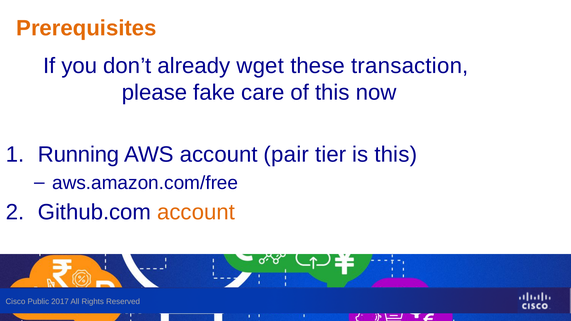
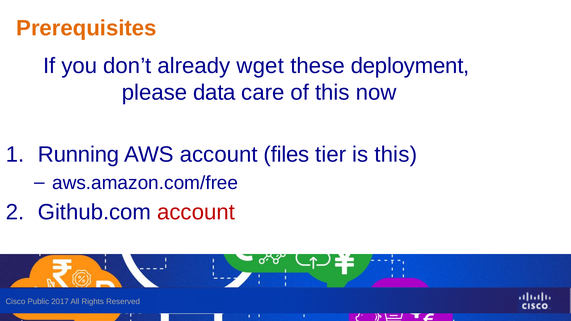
transaction: transaction -> deployment (410, 66)
fake: fake -> data (214, 92)
pair: pair -> files (287, 155)
account colour: orange -> red (196, 212)
